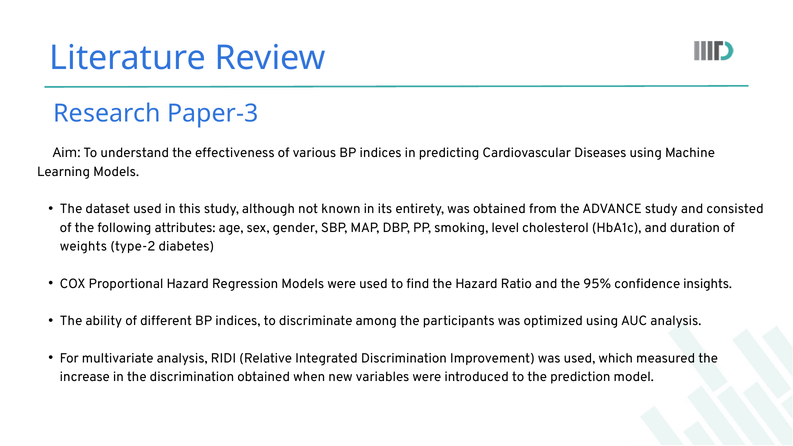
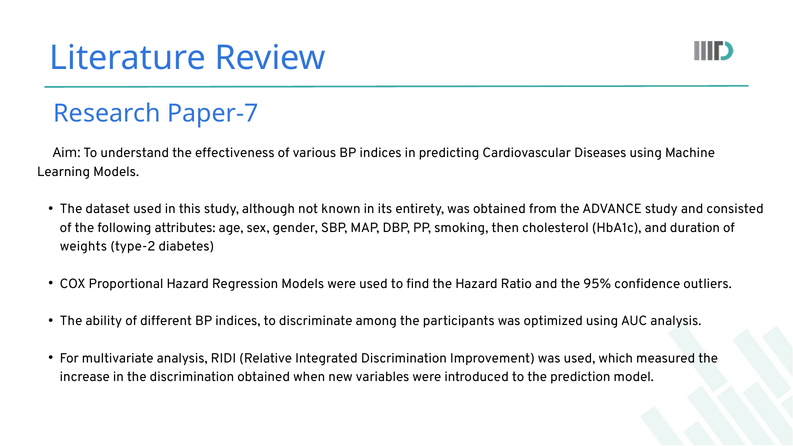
Paper-3: Paper-3 -> Paper-7 (213, 113)
level: level -> then (505, 228)
insights: insights -> outliers (708, 284)
